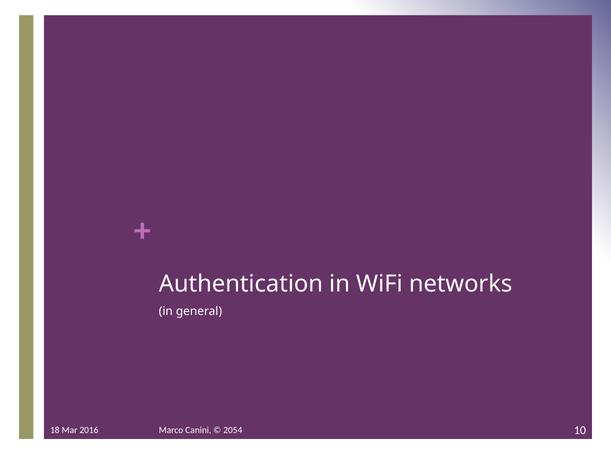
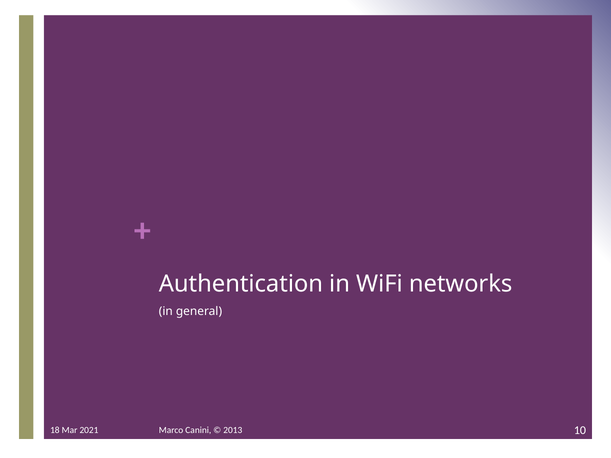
2054: 2054 -> 2013 (233, 430)
2016: 2016 -> 2021 (89, 430)
